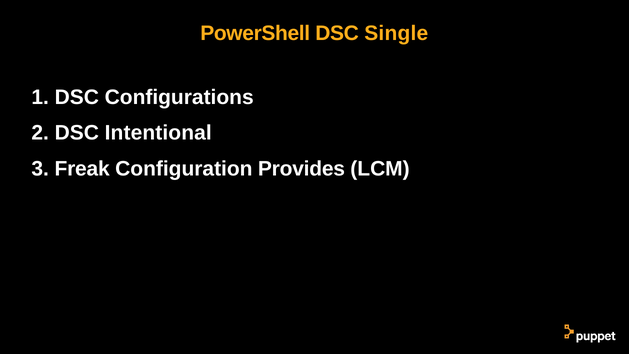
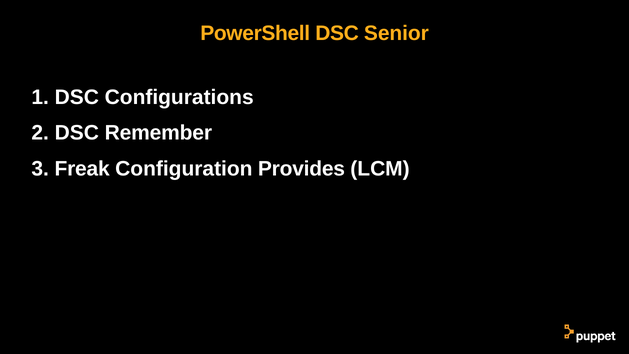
Single: Single -> Senior (396, 33)
Intentional: Intentional -> Remember (158, 133)
